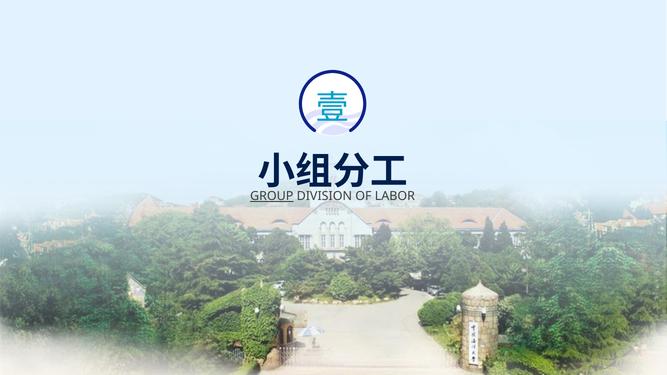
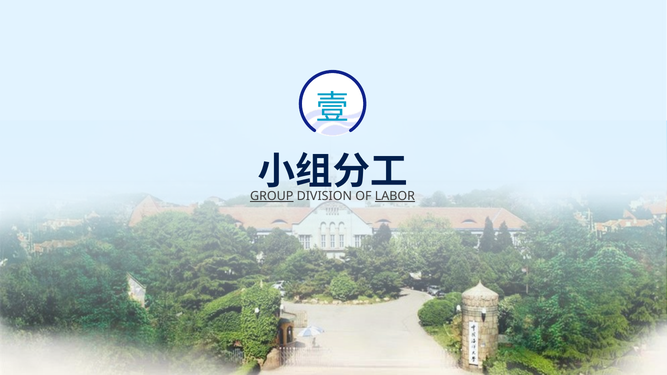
LABOR underline: none -> present (395, 196)
